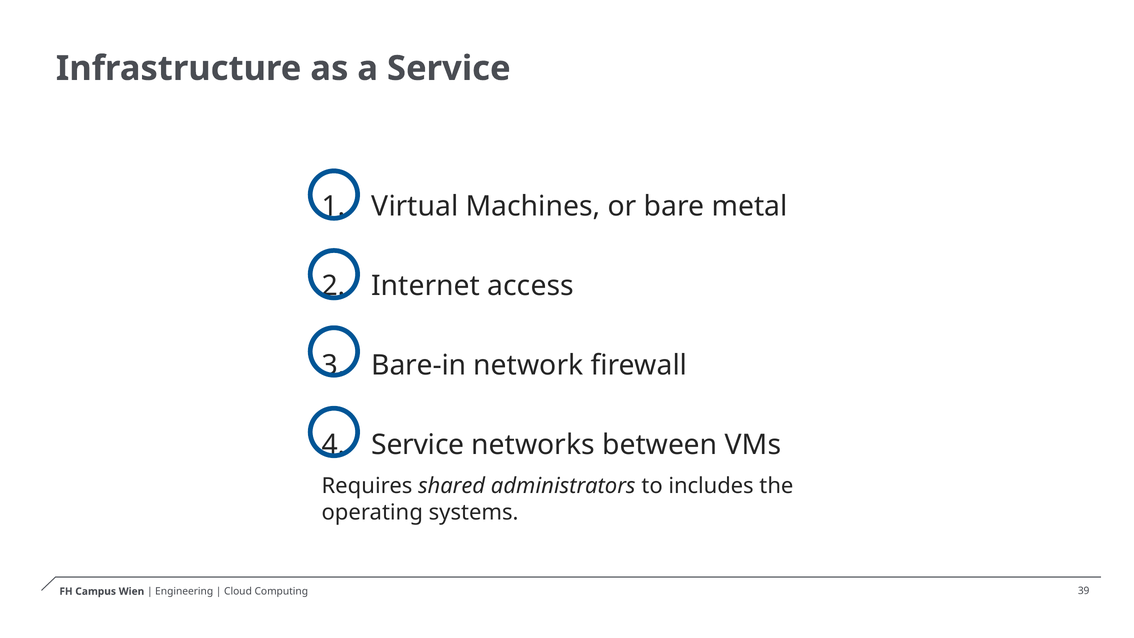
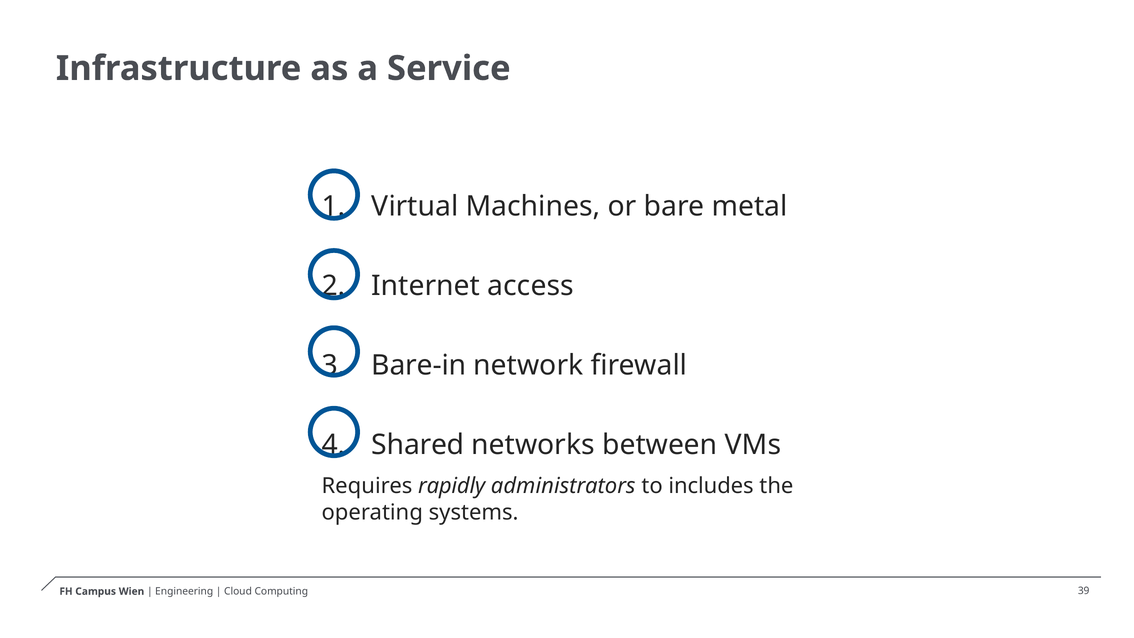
Service: Service -> Shared (418, 445)
shared: shared -> rapidly (452, 486)
